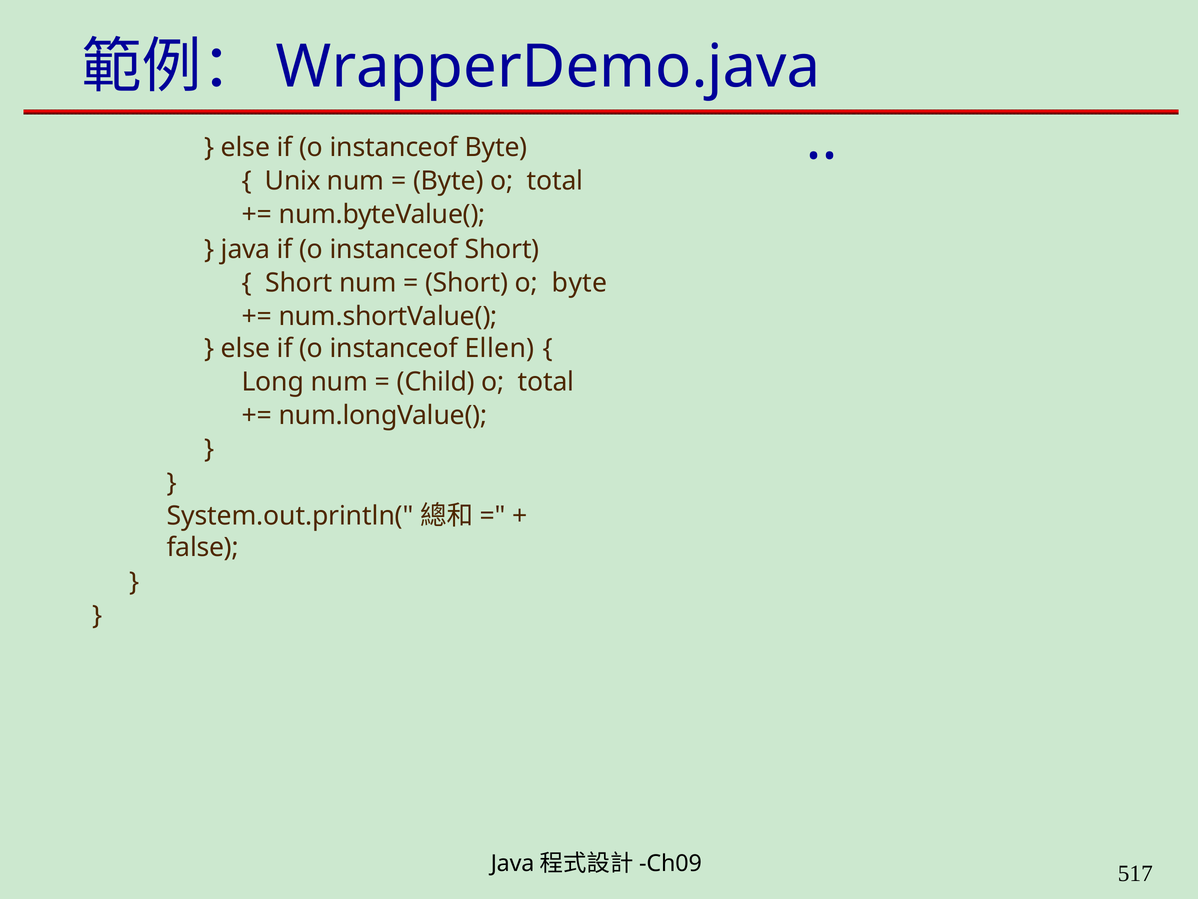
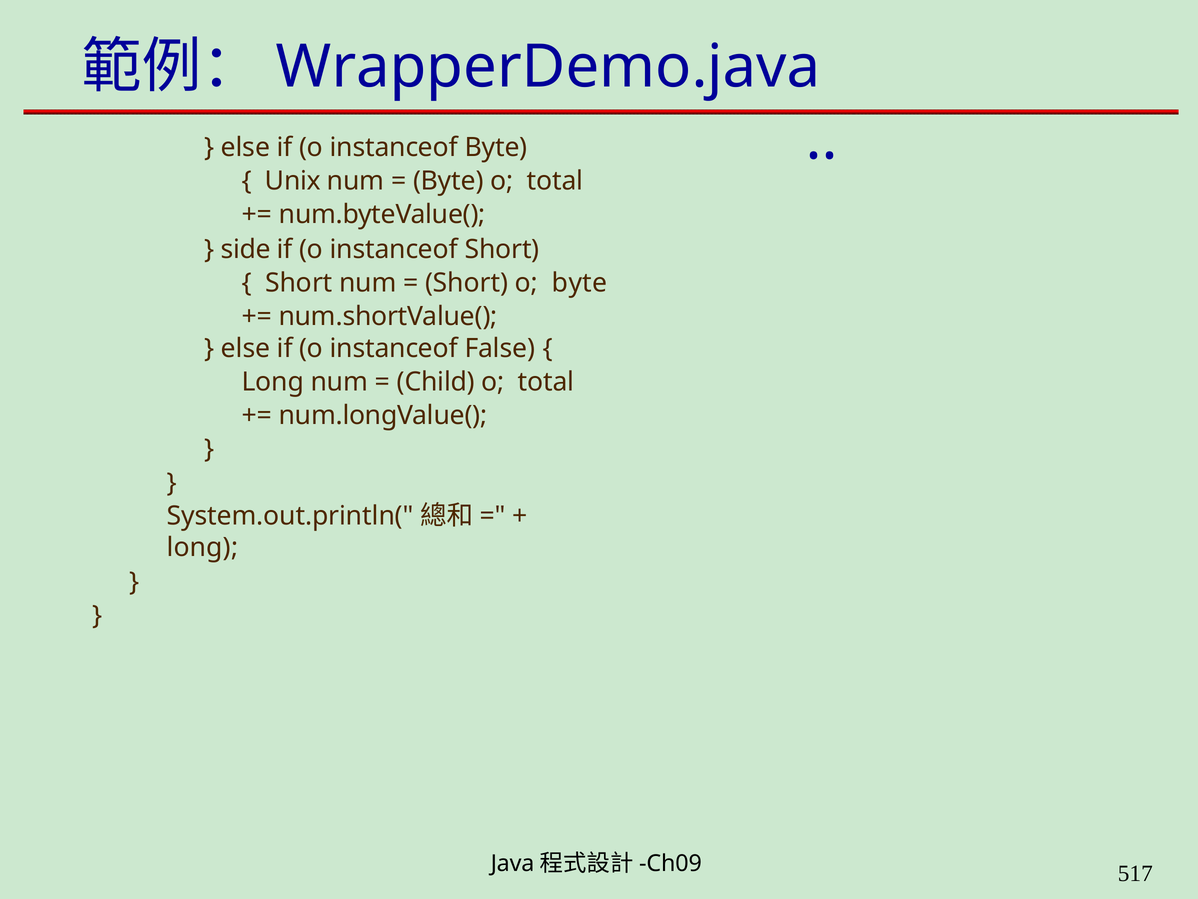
java: java -> side (246, 249)
Ellen: Ellen -> False (500, 348)
false: false -> long (202, 547)
